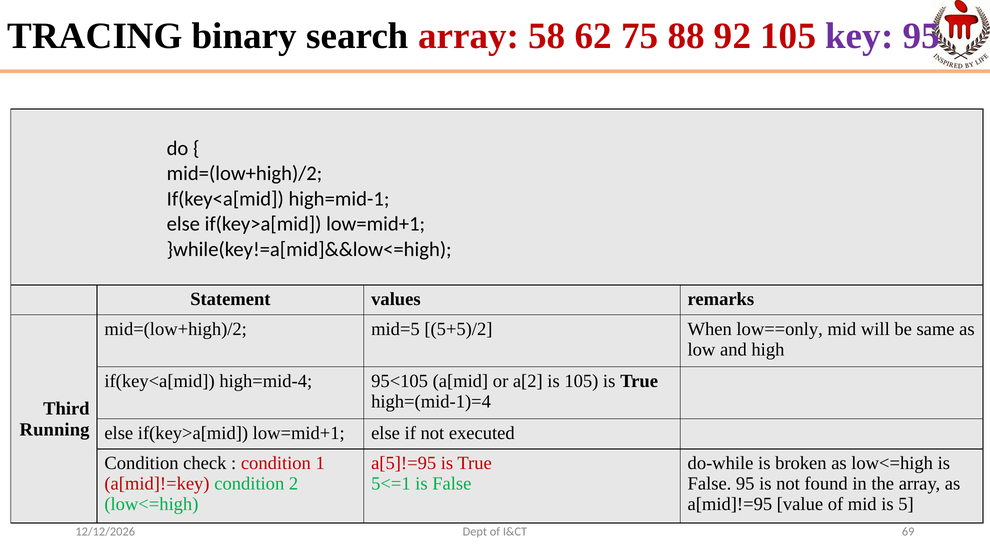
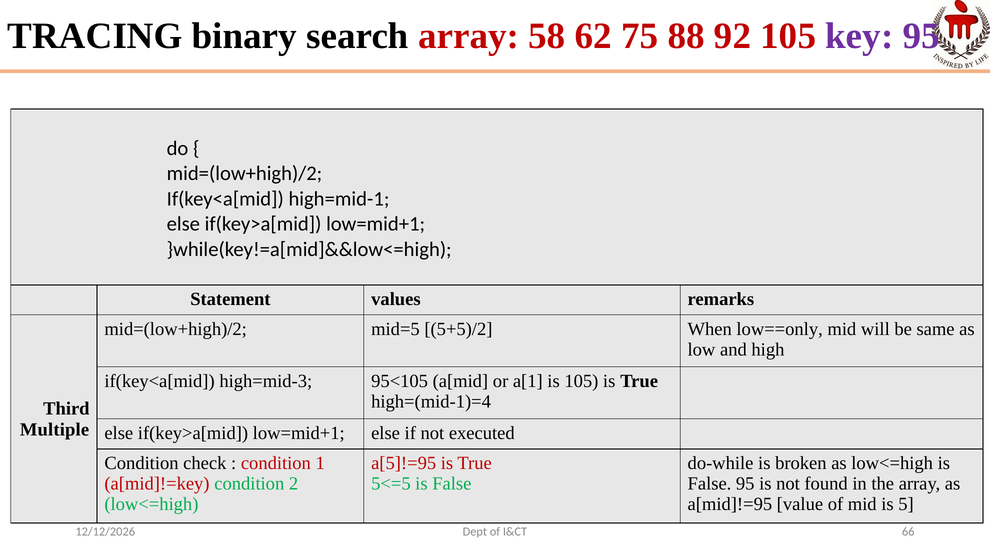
high=mid-4: high=mid-4 -> high=mid-3 (266, 381)
a[2: a[2 -> a[1 (528, 381)
Running: Running -> Multiple (55, 429)
5<=1: 5<=1 -> 5<=5 (391, 483)
69: 69 -> 66 (908, 532)
